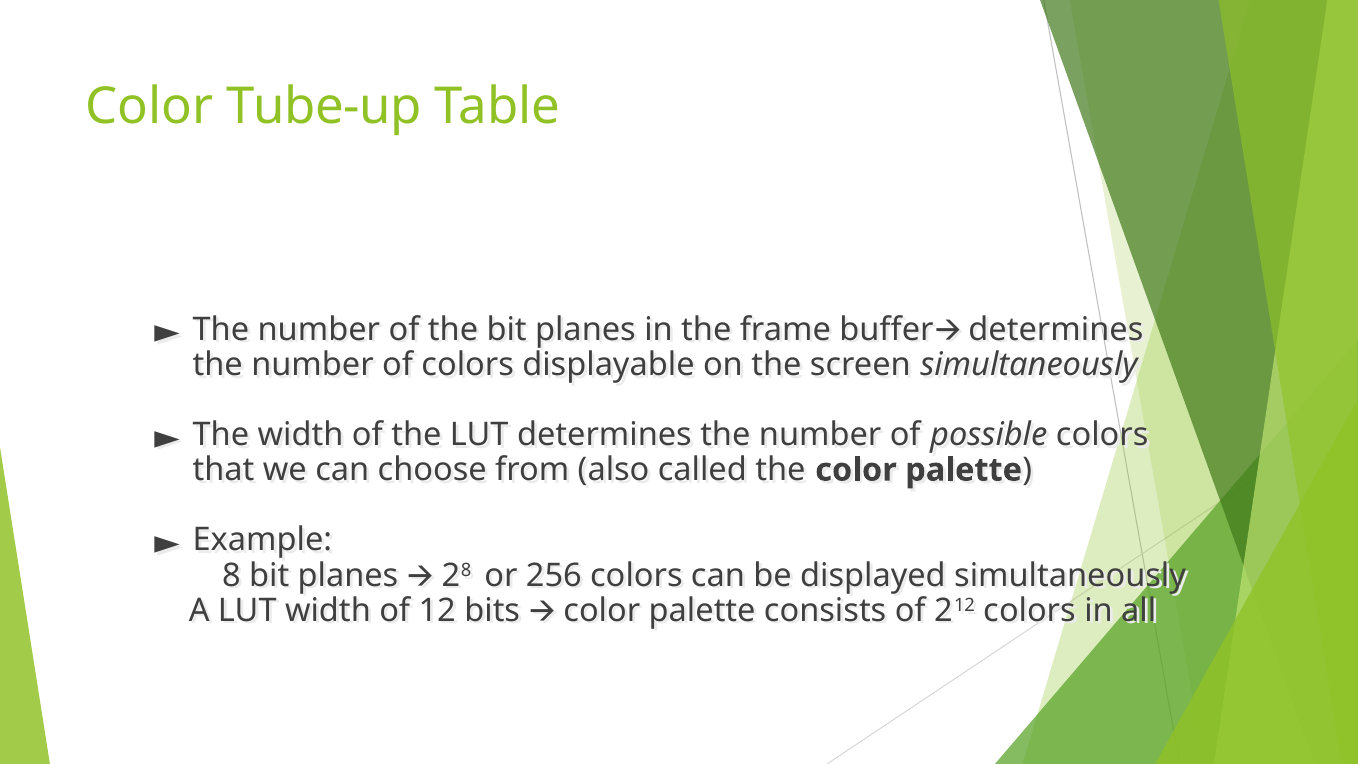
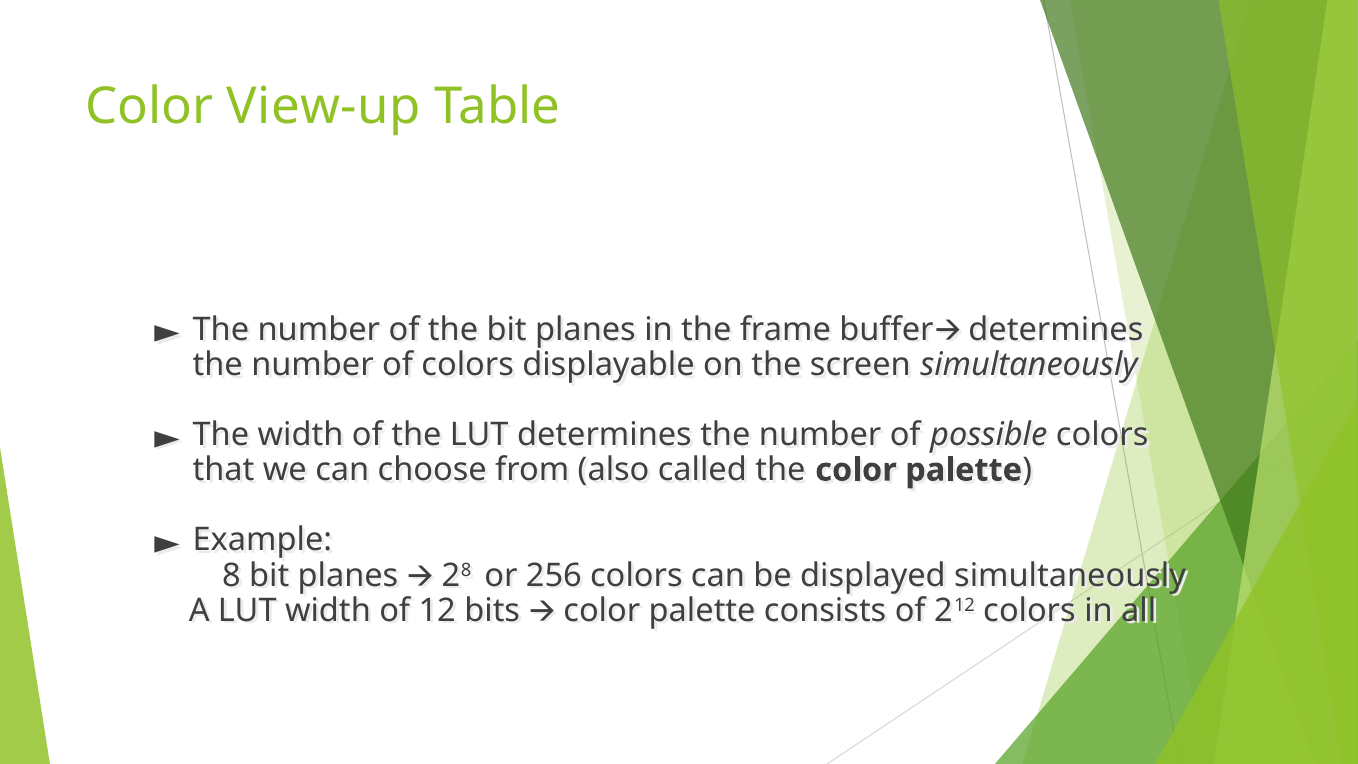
Tube-up: Tube-up -> View-up (324, 107)
